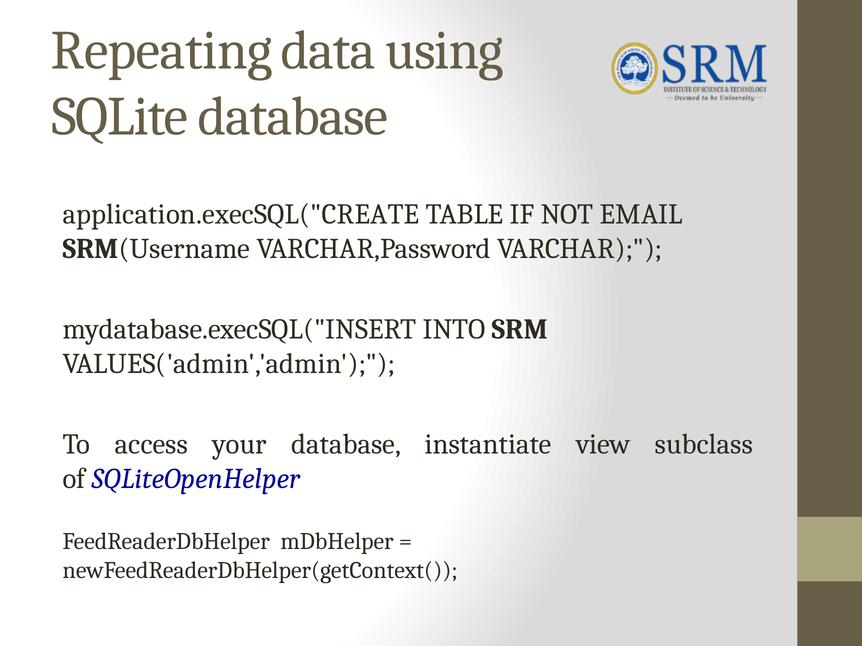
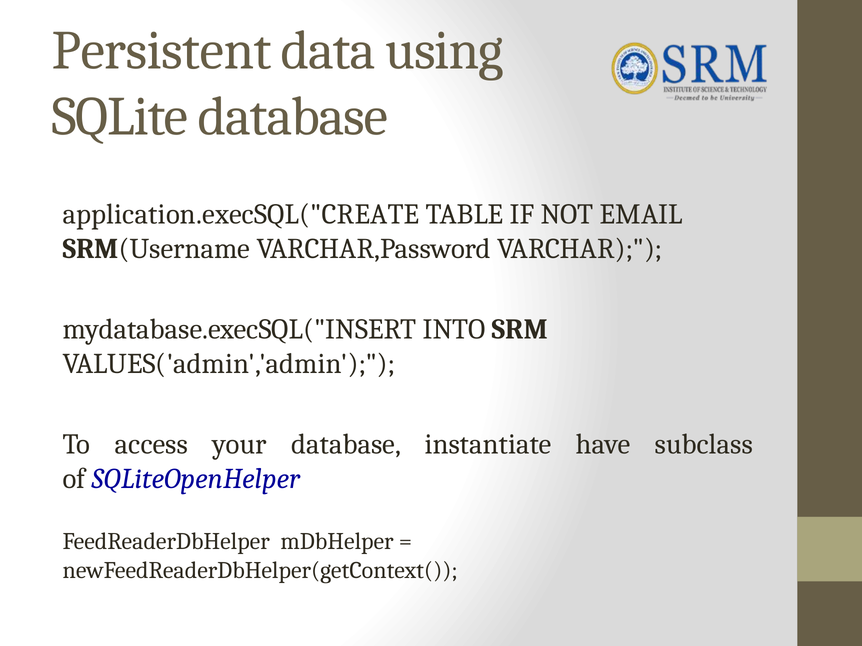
Repeating: Repeating -> Persistent (162, 51)
view: view -> have (603, 444)
